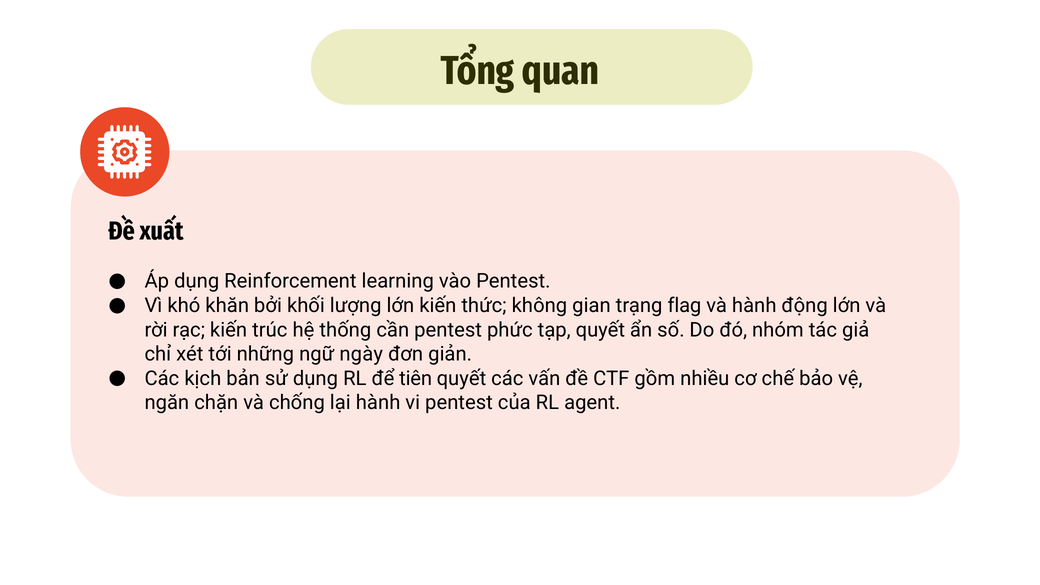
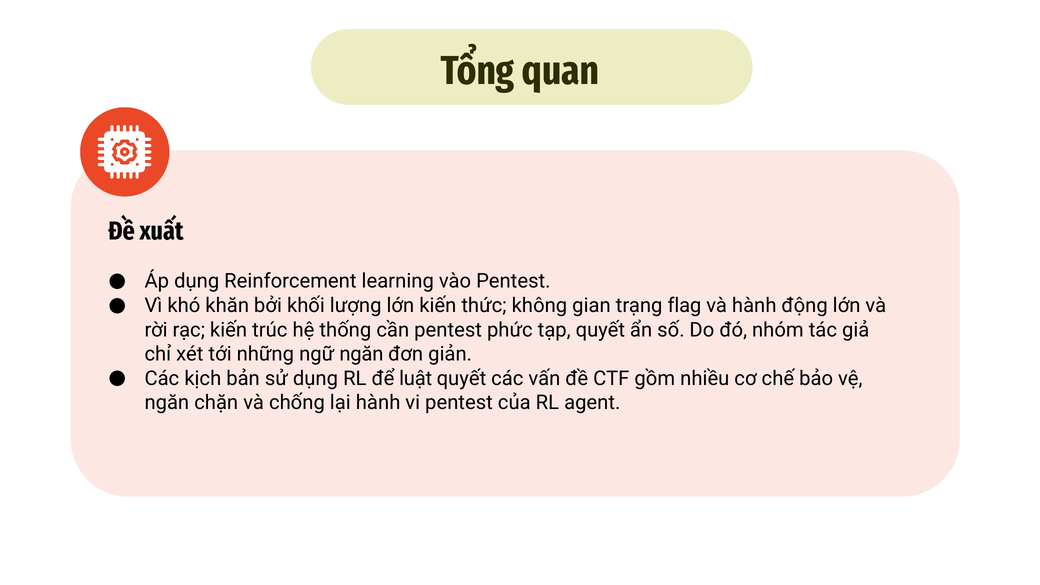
ngữ ngày: ngày -> ngăn (361, 354)
tiên: tiên -> luật (416, 378)
